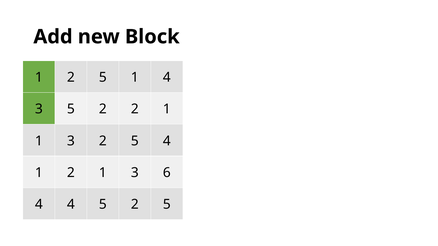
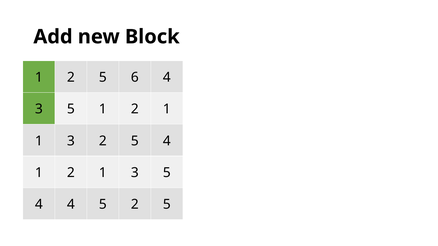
5 1: 1 -> 6 (135, 77)
3 5 2: 2 -> 1 (103, 109)
1 3 6: 6 -> 5 (167, 173)
